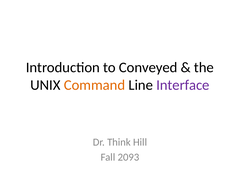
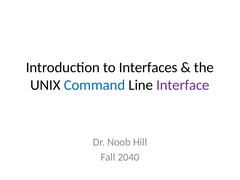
Conveyed: Conveyed -> Interfaces (148, 67)
Command colour: orange -> blue (94, 85)
Think: Think -> Noob (119, 142)
2093: 2093 -> 2040 (128, 157)
